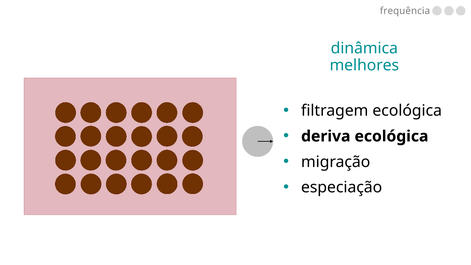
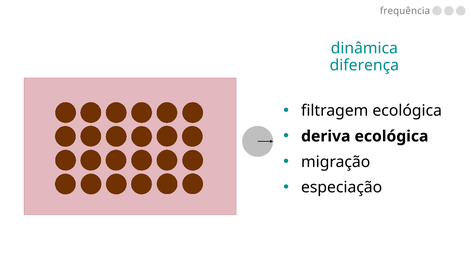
melhores: melhores -> diferença (364, 65)
